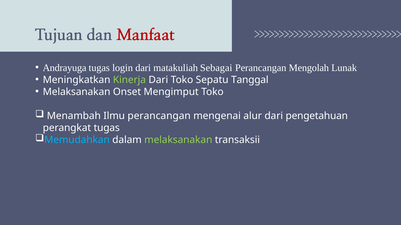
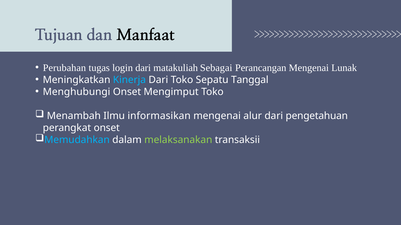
Manfaat colour: red -> black (146, 35)
Andrayuga: Andrayuga -> Perubahan (64, 68)
Perancangan Mengolah: Mengolah -> Mengenai (309, 68)
Kinerja colour: light green -> light blue (129, 80)
Melaksanakan: Melaksanakan -> Menghubungi (77, 92)
Ilmu perancangan: perancangan -> informasikan (159, 116)
perangkat tugas: tugas -> onset (107, 128)
